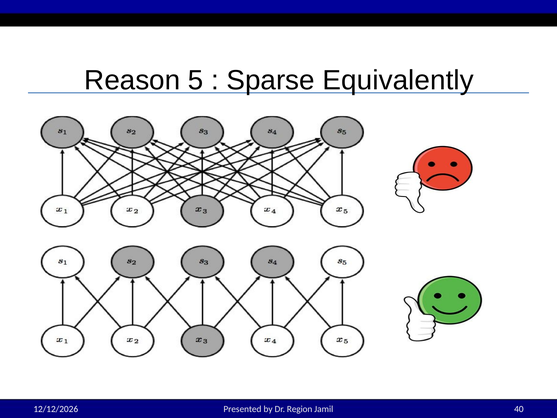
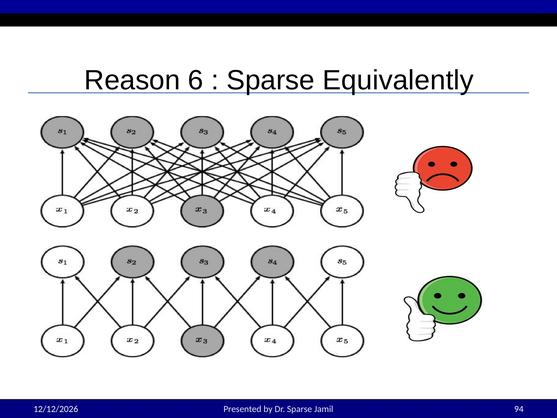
5: 5 -> 6 (196, 80)
Dr Region: Region -> Sparse (300, 409)
40: 40 -> 94 (519, 409)
